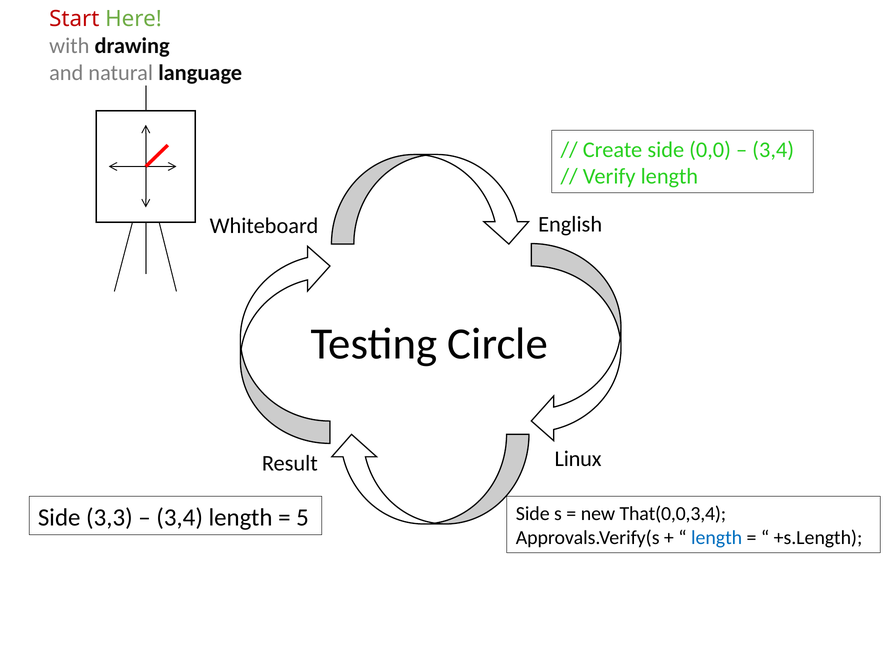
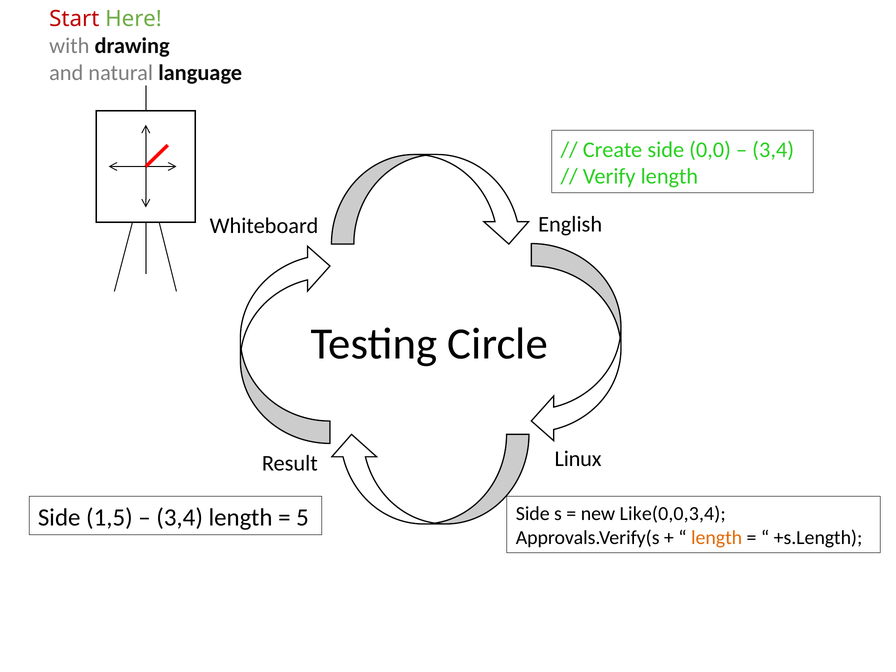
That(0,0,3,4: That(0,0,3,4 -> Like(0,0,3,4 (673, 514)
3,3: 3,3 -> 1,5 (109, 517)
length colour: blue -> orange (717, 538)
